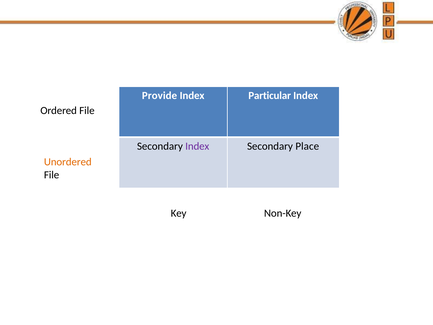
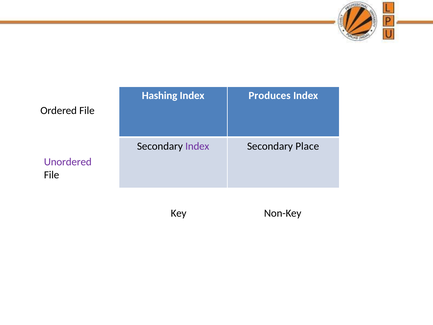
Provide: Provide -> Hashing (160, 96)
Particular: Particular -> Produces (270, 96)
Unordered colour: orange -> purple (68, 162)
